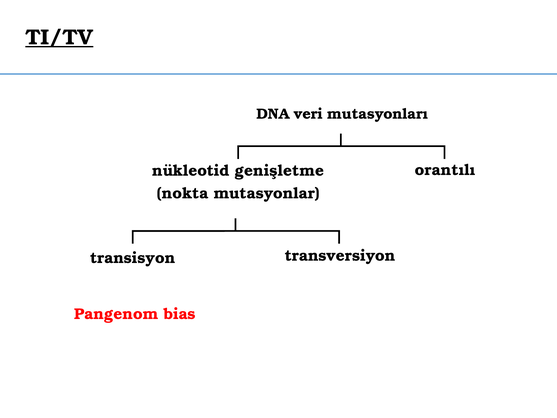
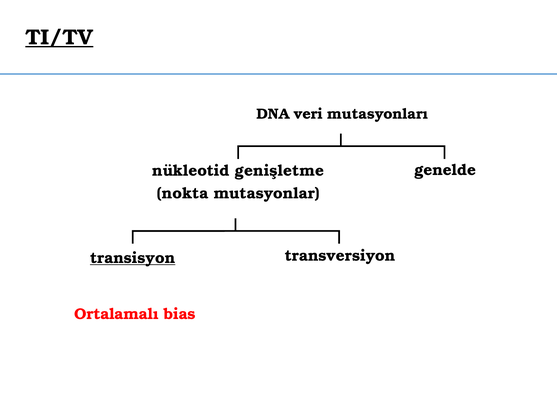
orantılı: orantılı -> genelde (445, 170)
transisyon underline: none -> present (133, 258)
Pangenom: Pangenom -> Ortalamalı (116, 314)
